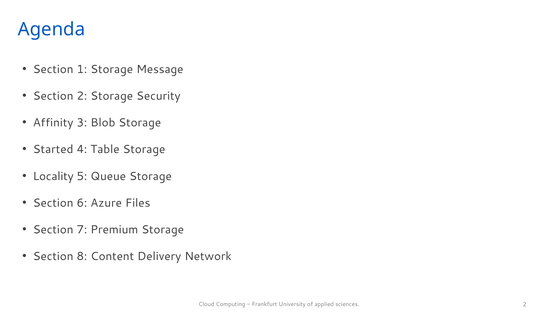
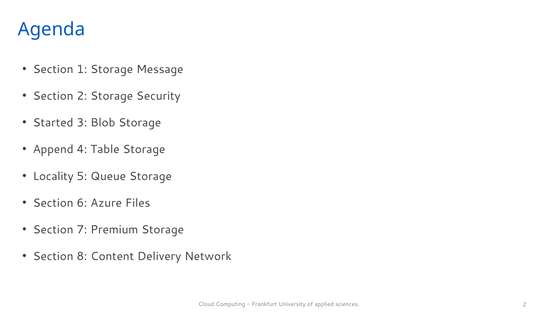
Affinity: Affinity -> Started (53, 123)
Started: Started -> Append (53, 149)
